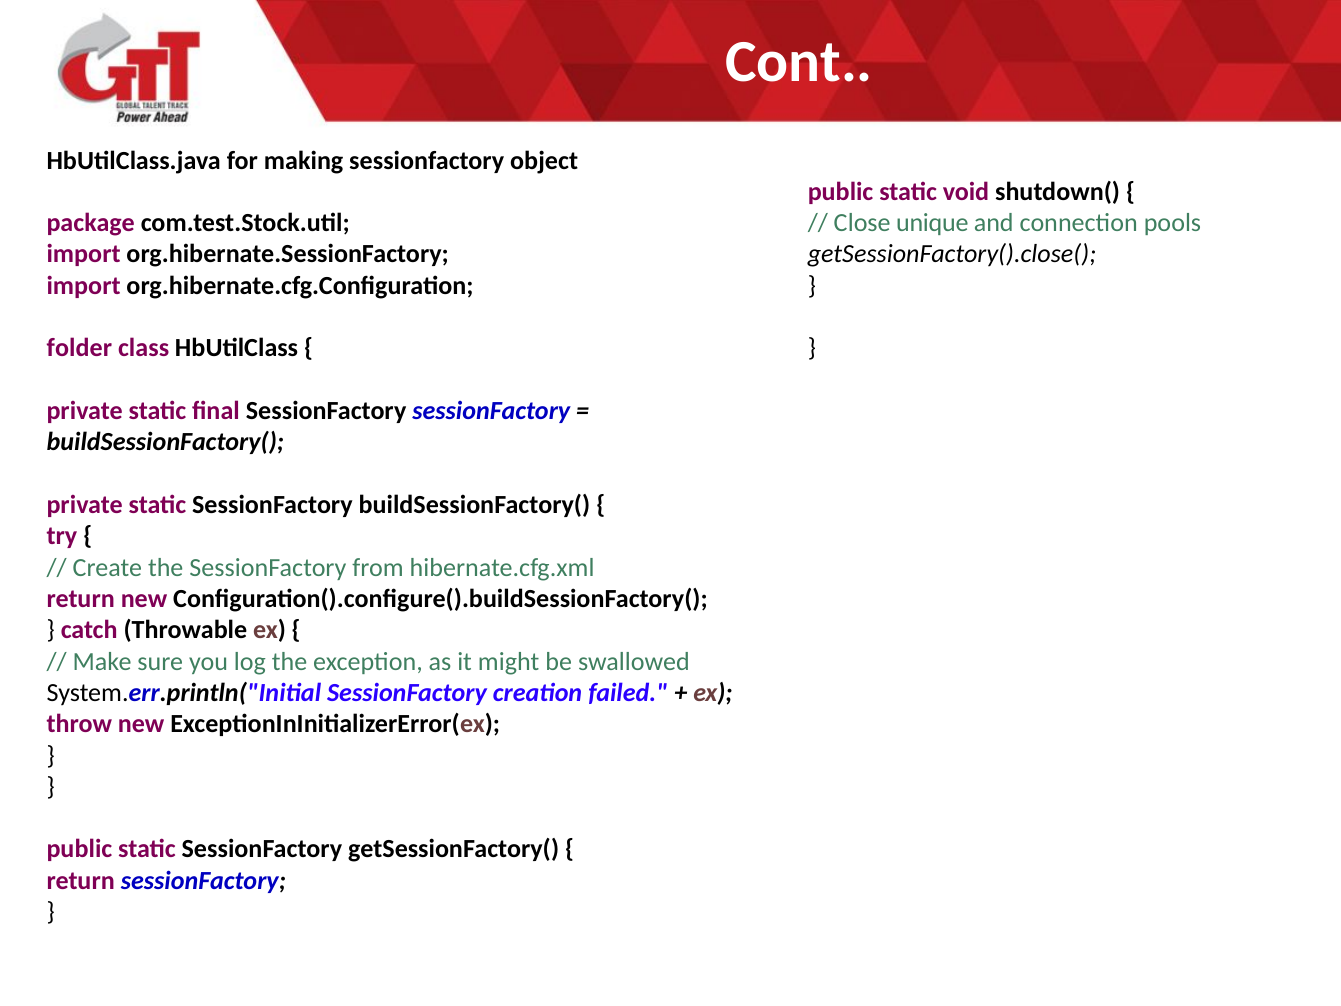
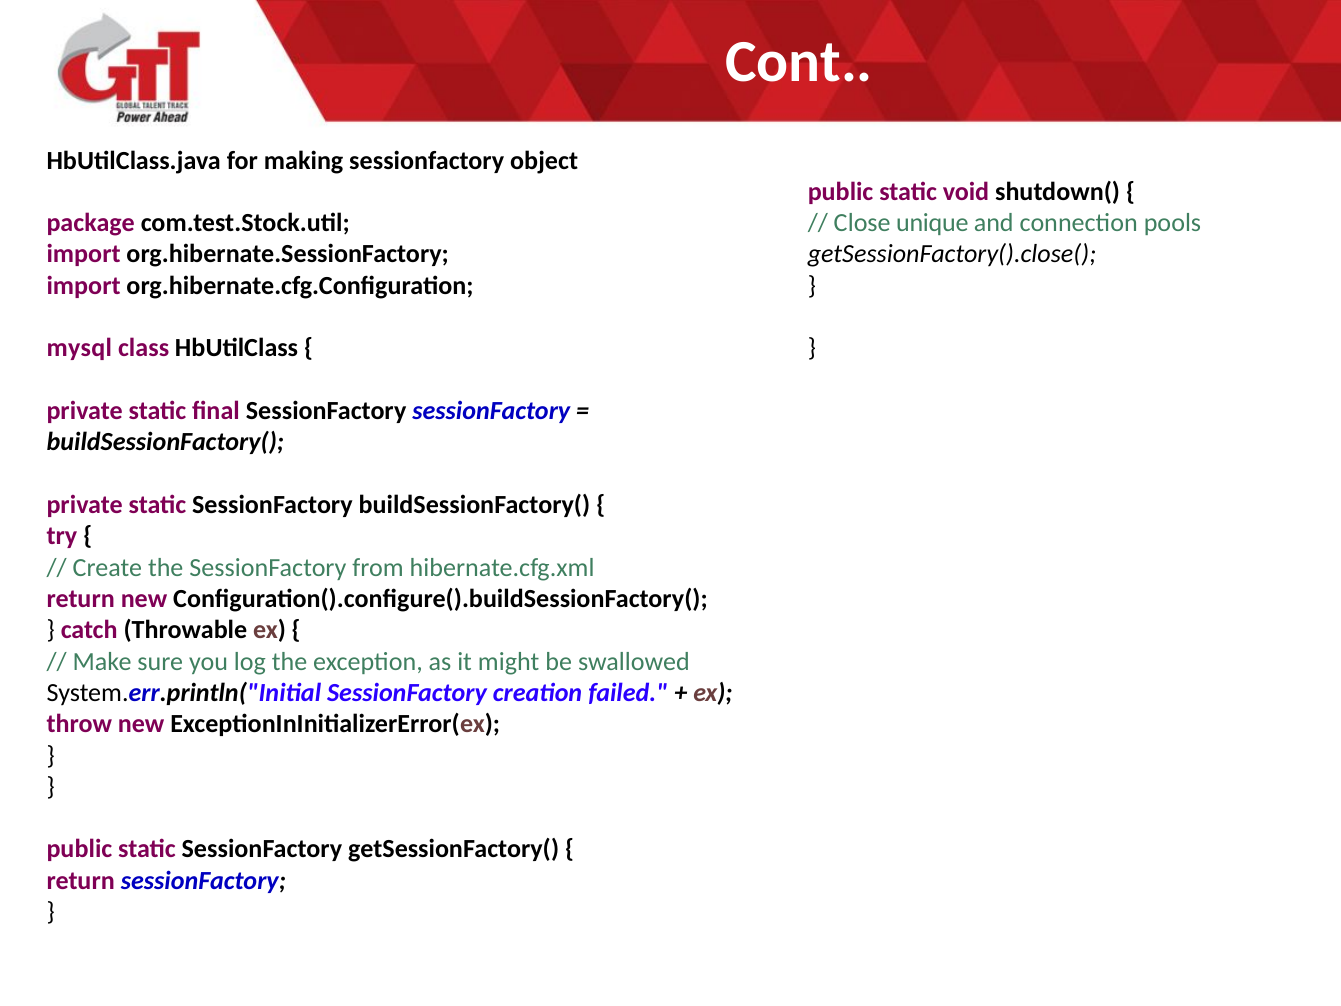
folder: folder -> mysql (79, 348)
